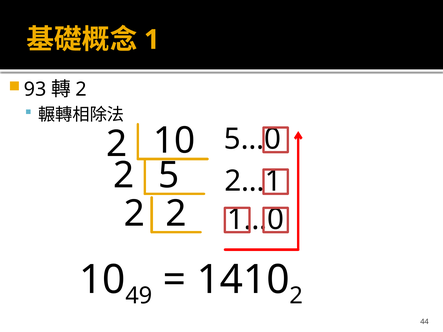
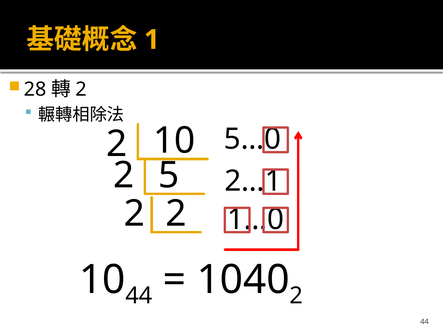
93: 93 -> 28 (35, 90)
10 49: 49 -> 44 (139, 296)
1410: 1410 -> 1040 (243, 280)
